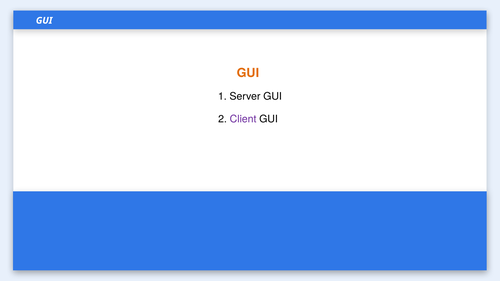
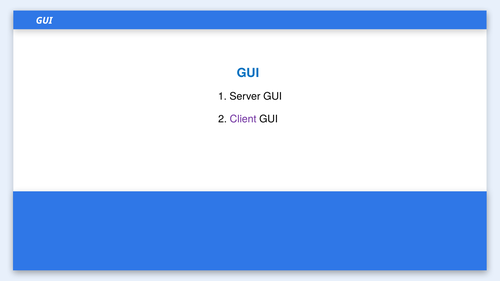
GUI colour: orange -> blue (248, 73)
